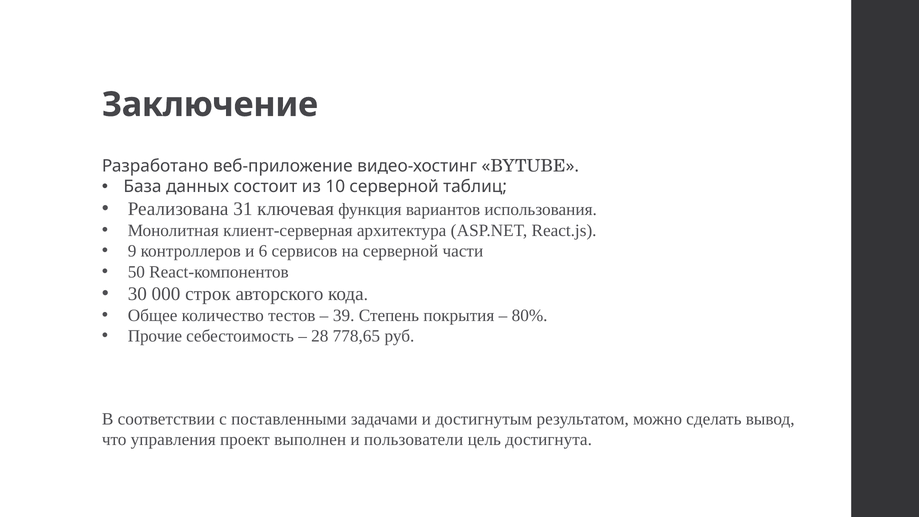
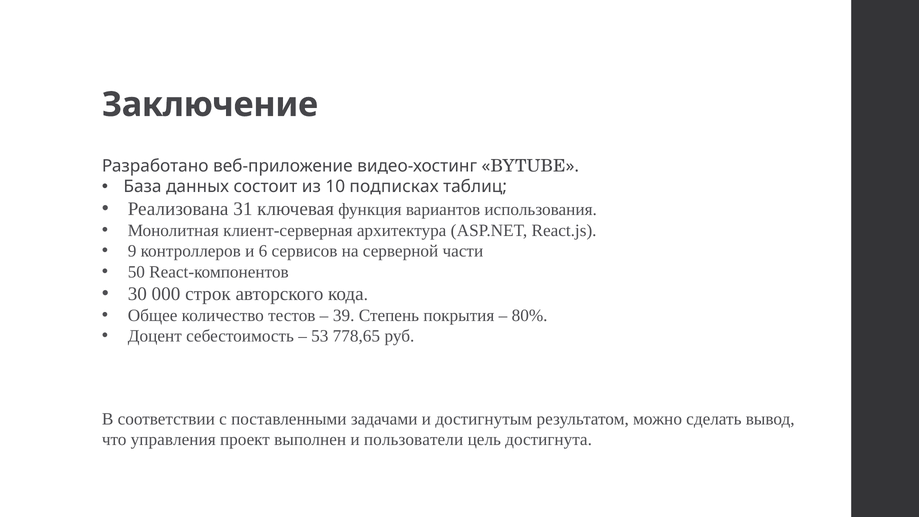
10 серверной: серверной -> подписках (394, 187)
Прочие: Прочие -> Доцент (155, 336)
28: 28 -> 53 (320, 336)
